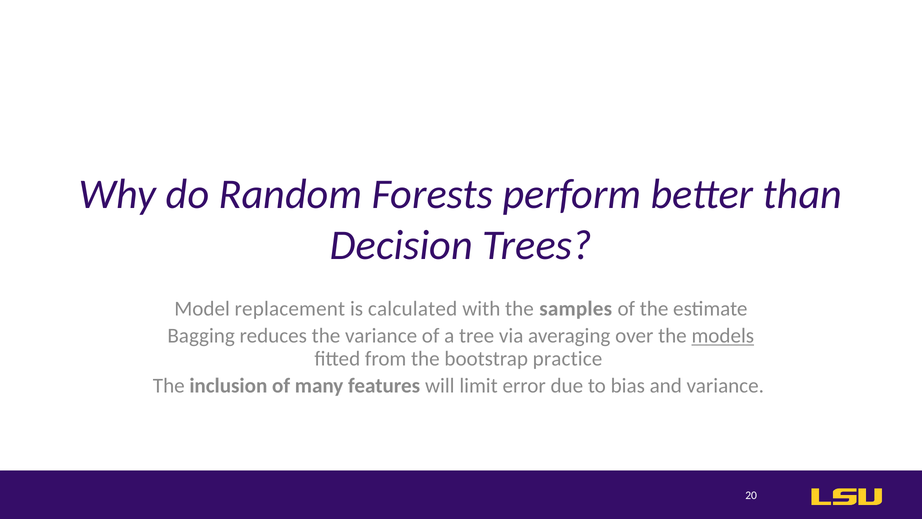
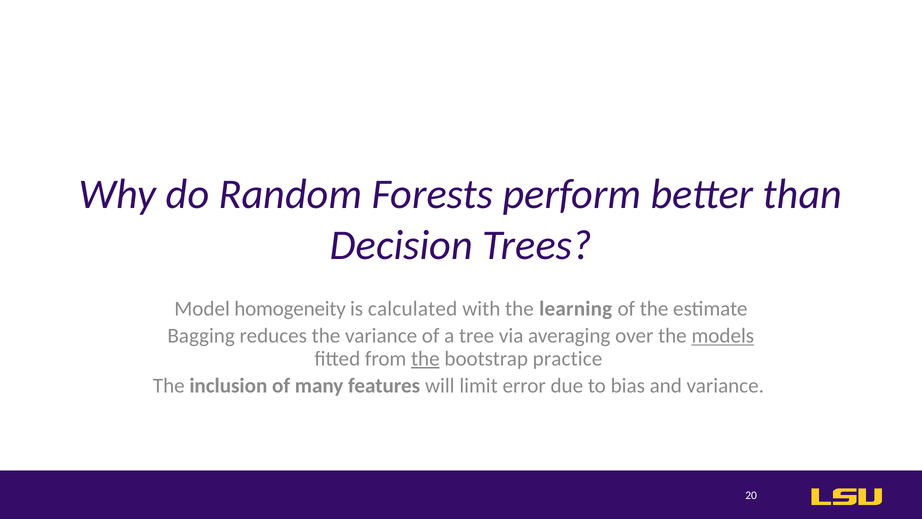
replacement: replacement -> homogeneity (290, 309)
samples: samples -> learning (576, 309)
the underline: none -> present (425, 358)
